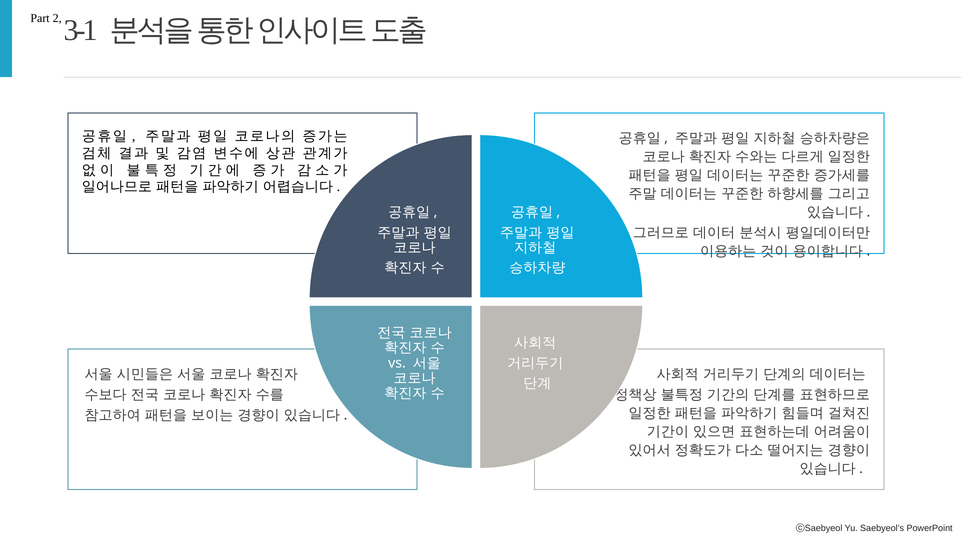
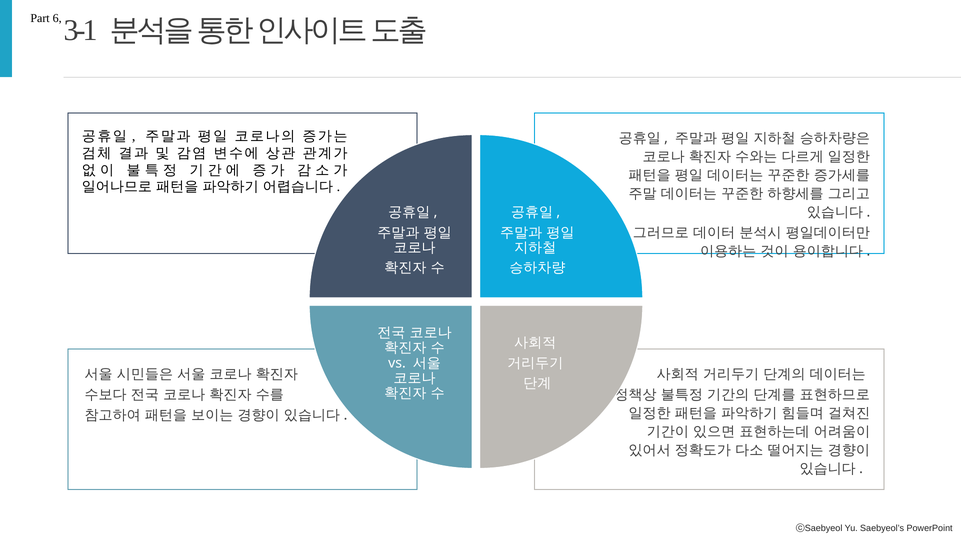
2: 2 -> 6 (57, 18)
